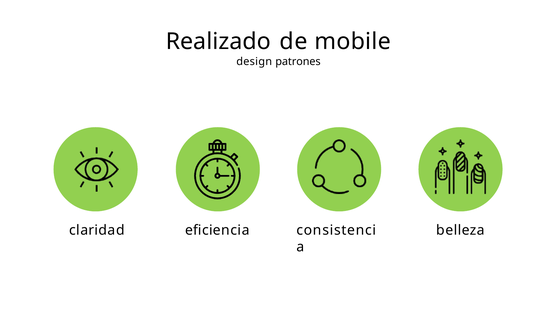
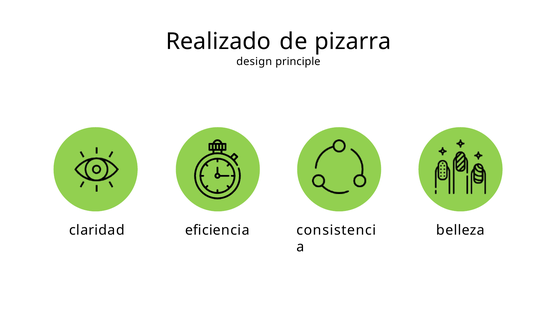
mobile: mobile -> pizarra (353, 41)
patrones: patrones -> principle (298, 61)
